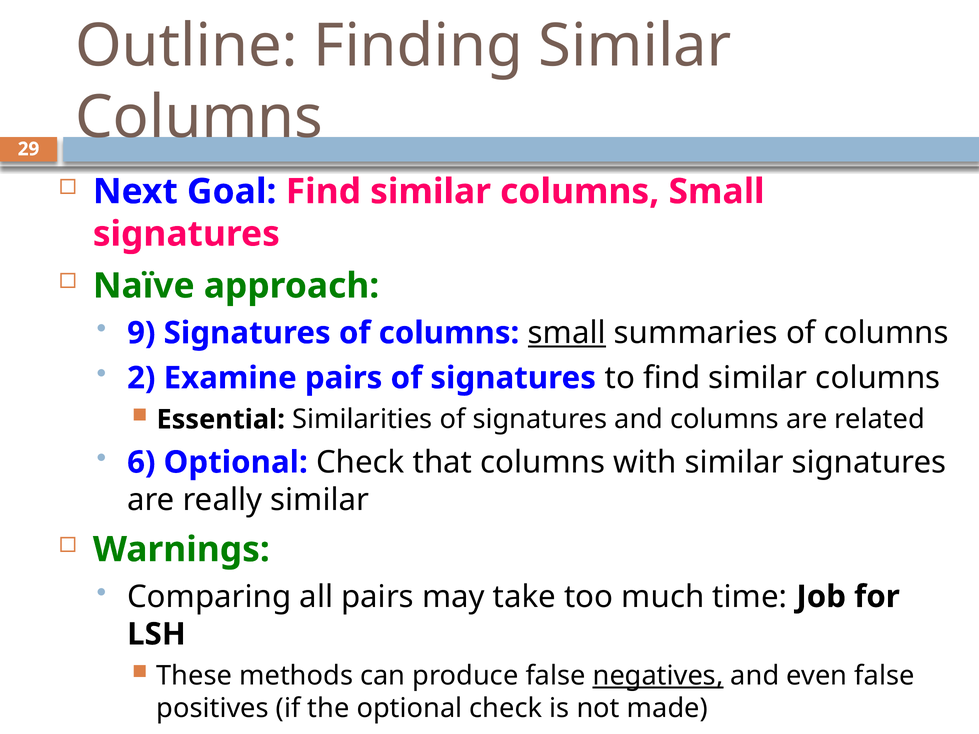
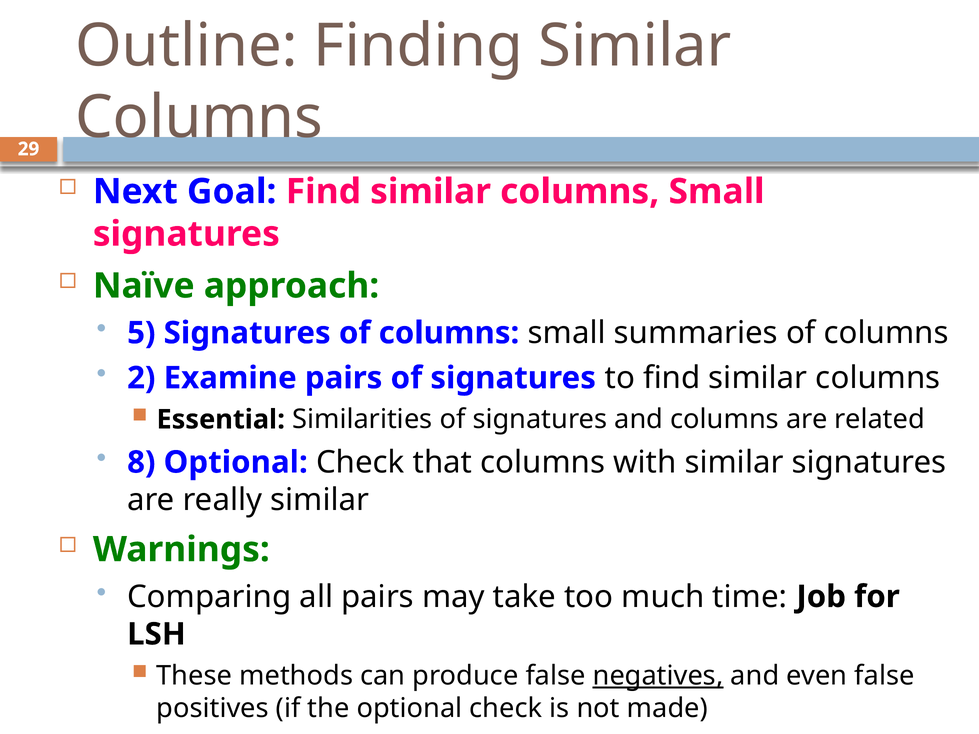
9: 9 -> 5 (141, 333)
small underline: present -> none (567, 333)
6: 6 -> 8 (141, 462)
